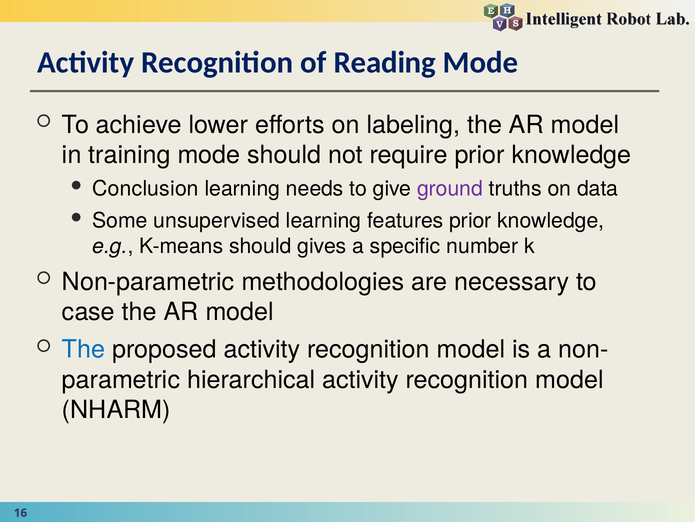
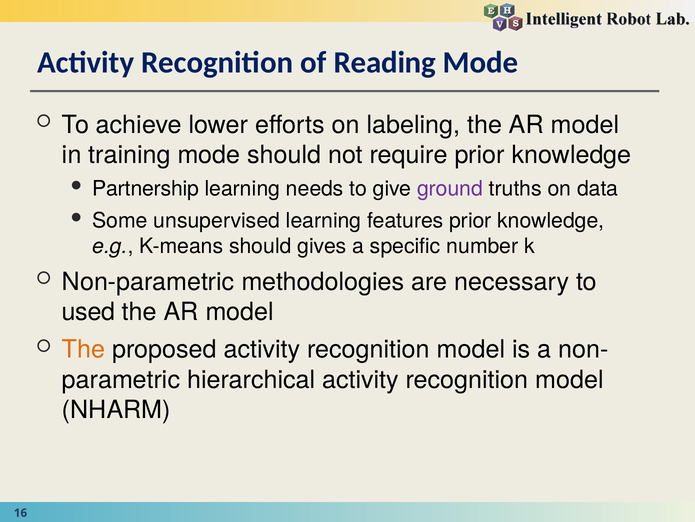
Conclusion: Conclusion -> Partnership (146, 189)
case: case -> used (89, 312)
The colour: blue -> orange (84, 349)
